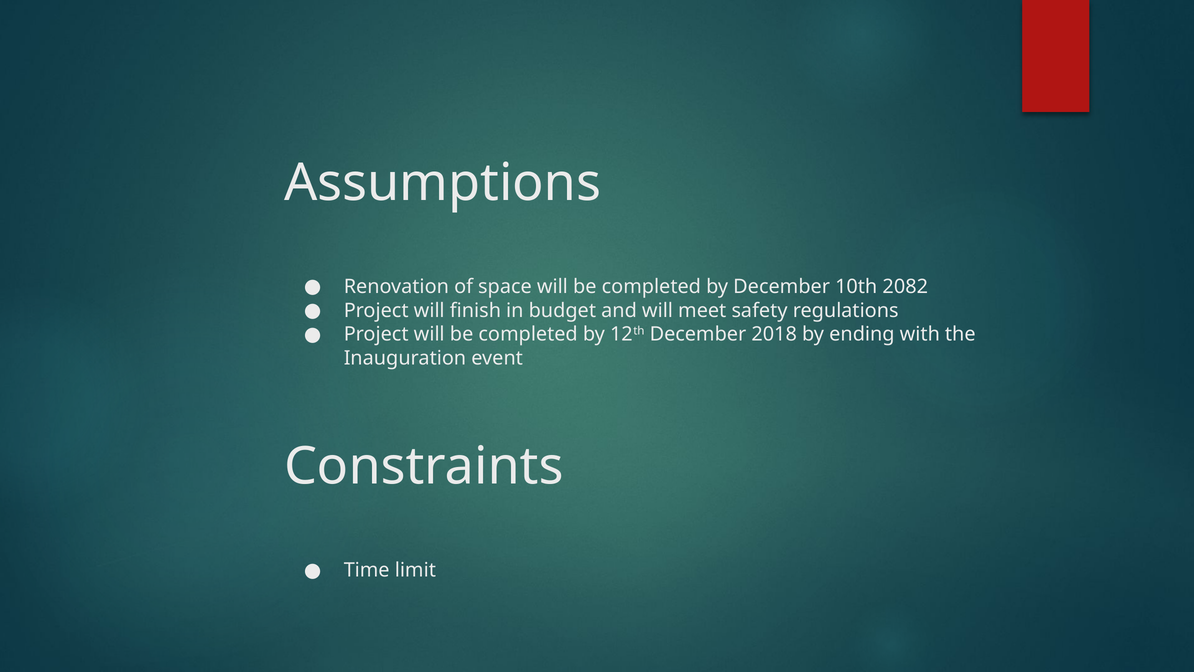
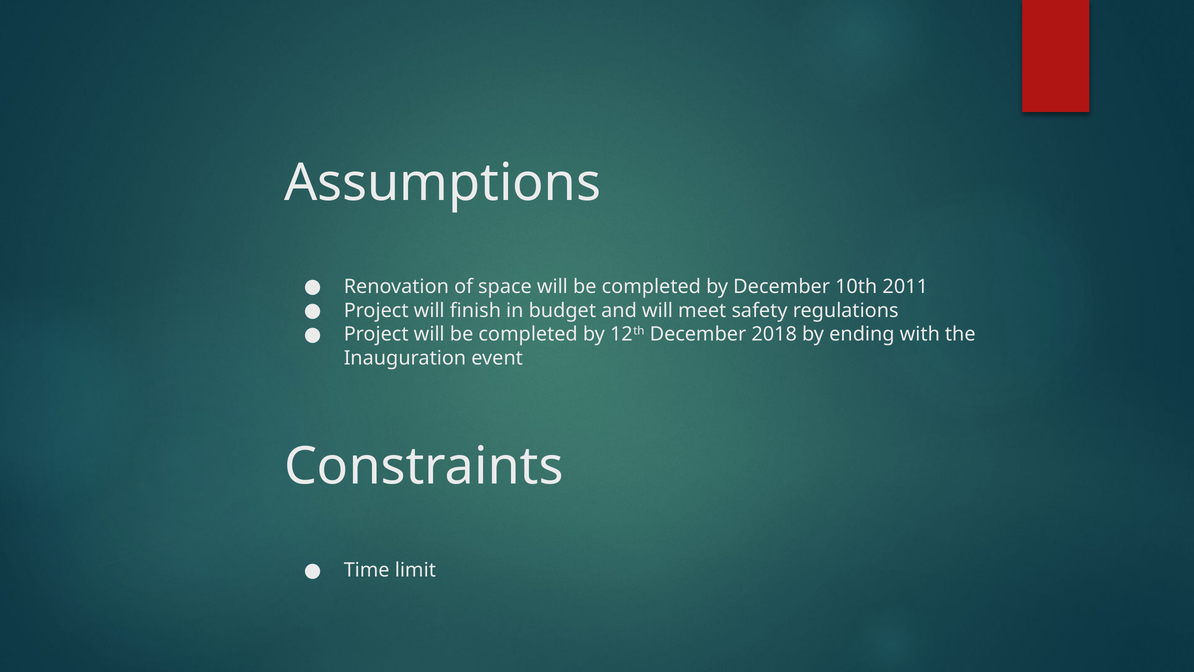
2082: 2082 -> 2011 (905, 286)
